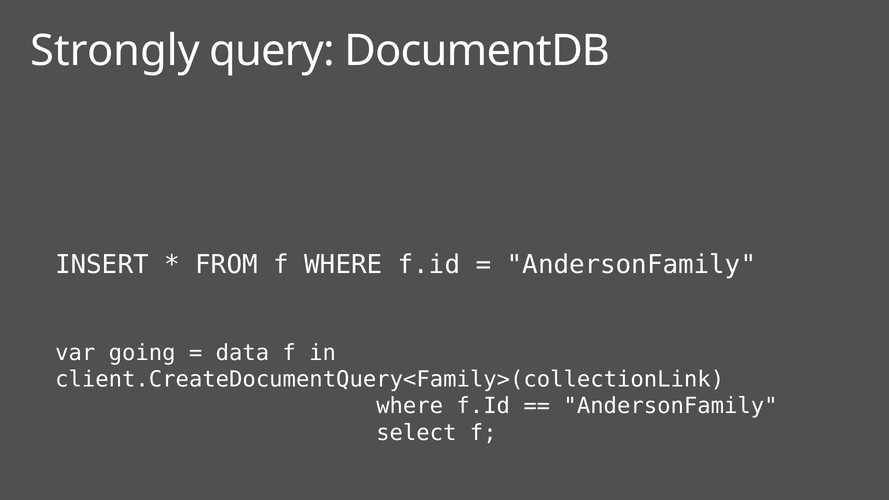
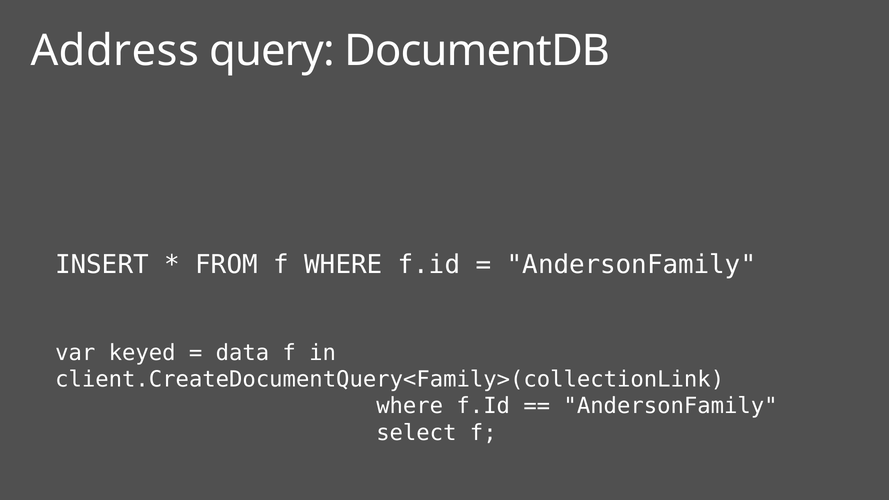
Strongly: Strongly -> Address (115, 51)
going: going -> keyed (142, 353)
